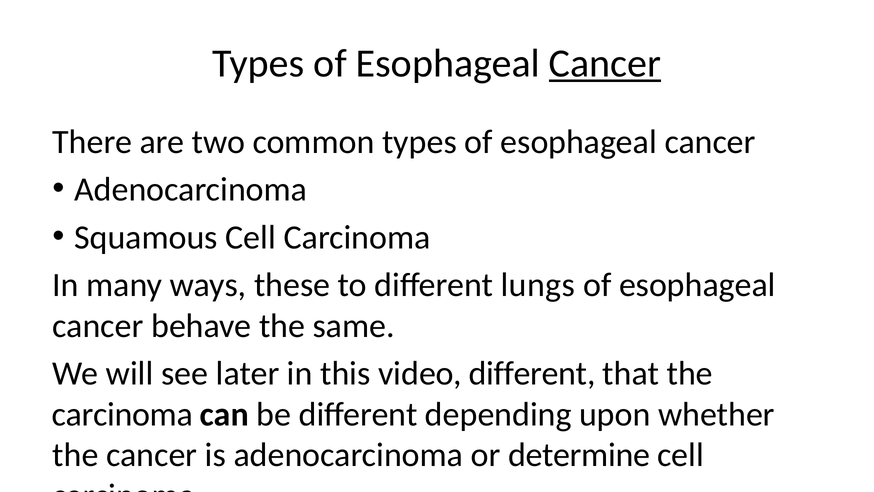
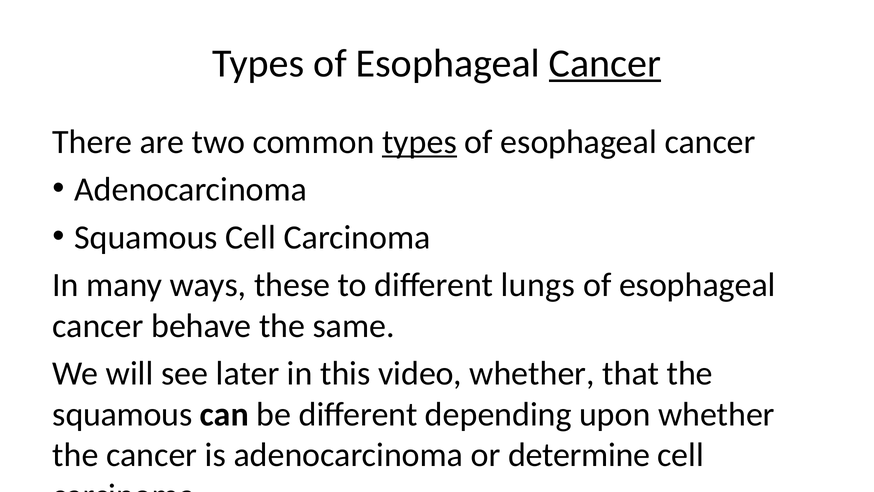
types underline: none -> present (419, 142)
video different: different -> whether (532, 373)
carcinoma: carcinoma -> squamous (122, 414)
